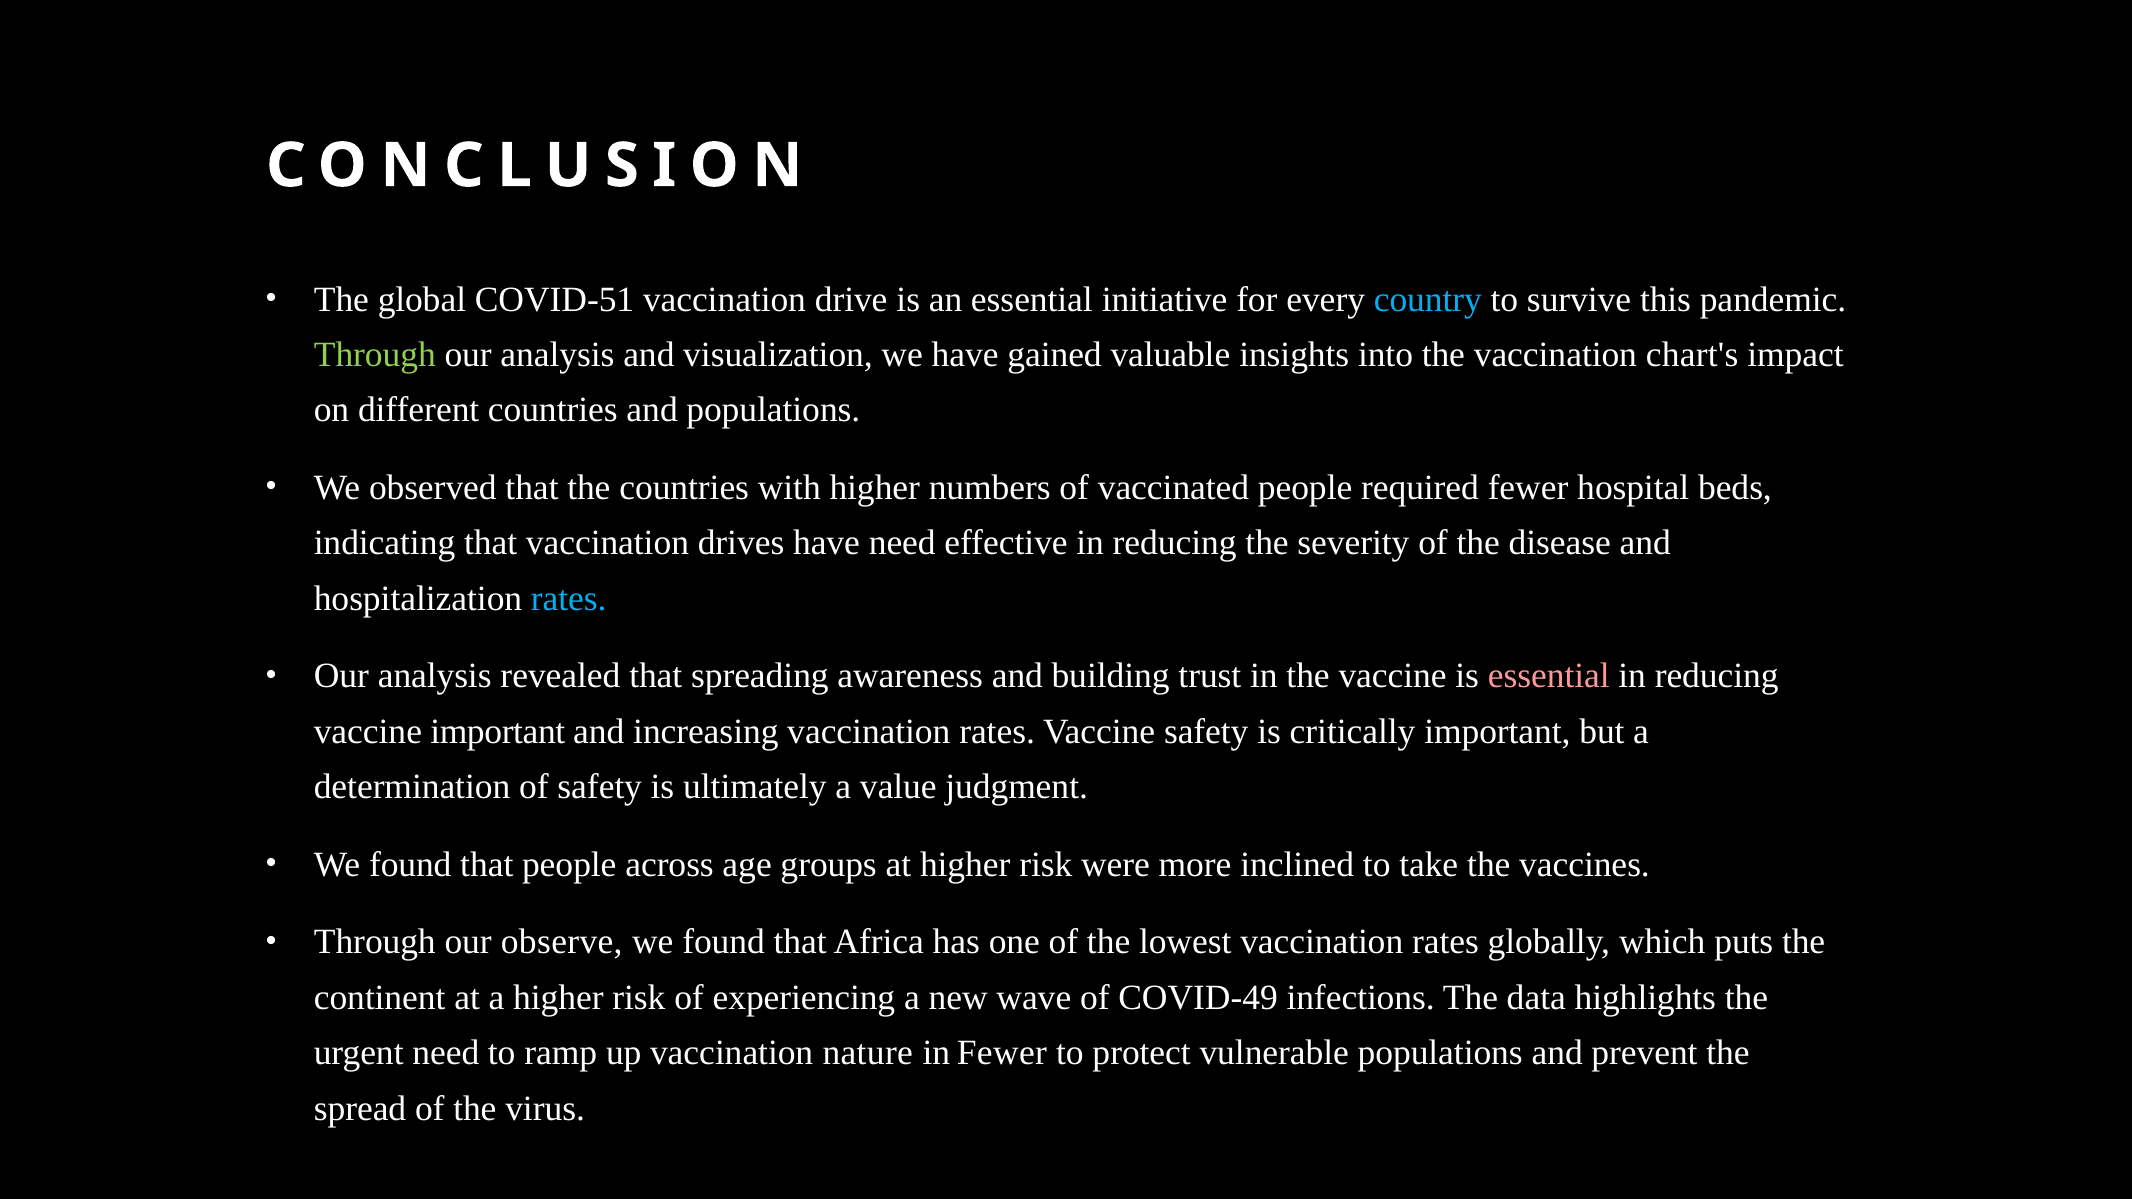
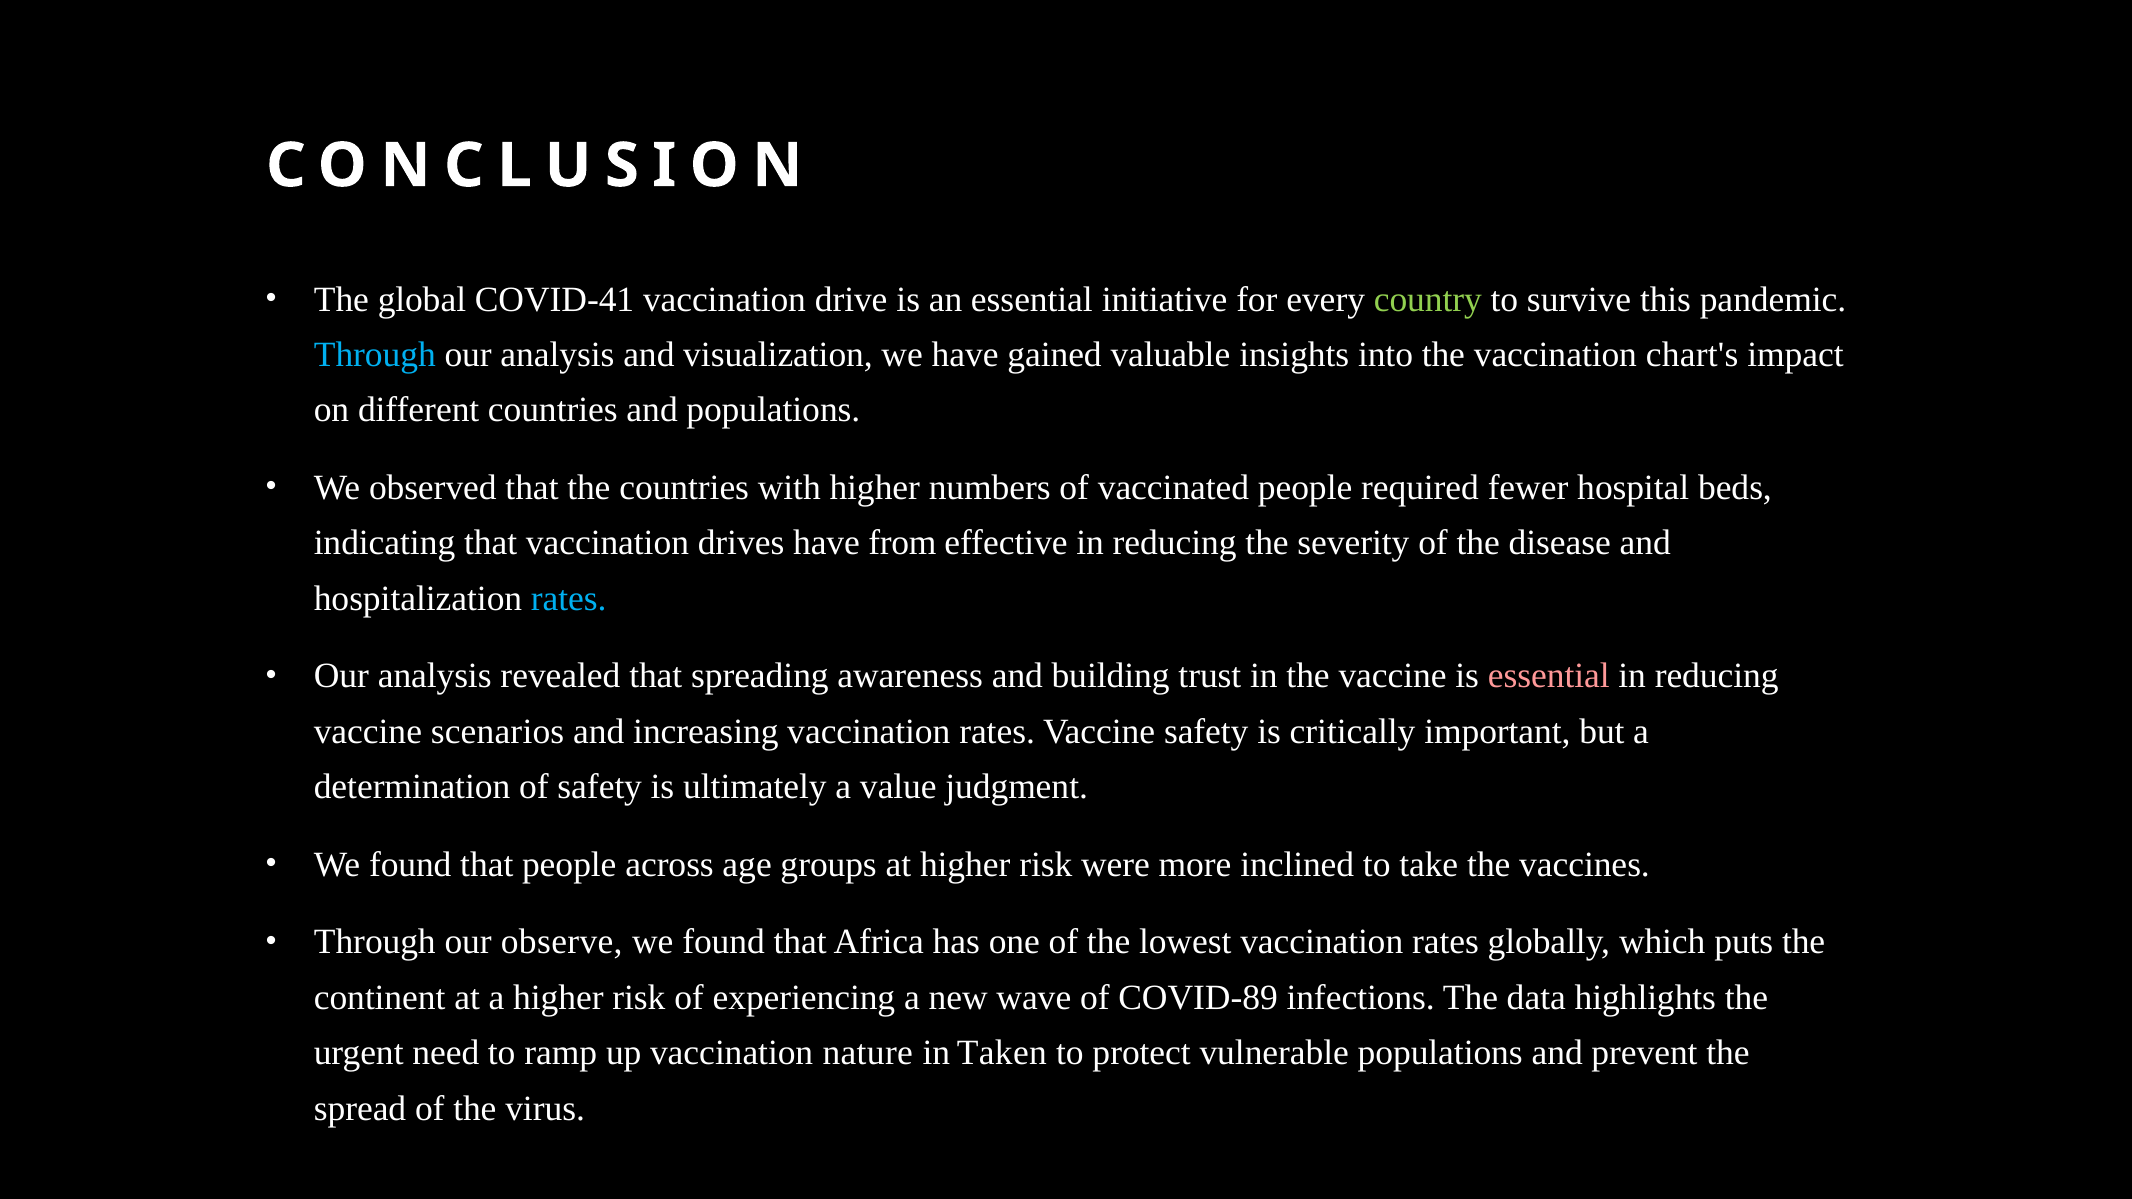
COVID-51: COVID-51 -> COVID-41 (555, 300)
country colour: light blue -> light green (1428, 300)
Through colour: light green -> light blue (375, 355)
have need: need -> from (902, 543)
vaccine important: important -> scenarios (498, 732)
COVID-49: COVID-49 -> COVID-89 (1198, 998)
in Fewer: Fewer -> Taken (1002, 1053)
